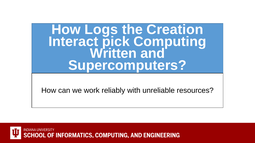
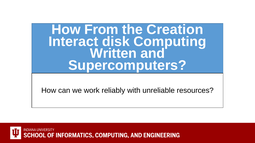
Logs: Logs -> From (101, 30)
pick: pick -> disk (116, 42)
